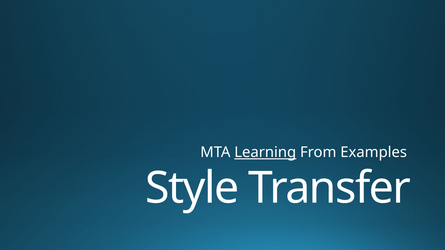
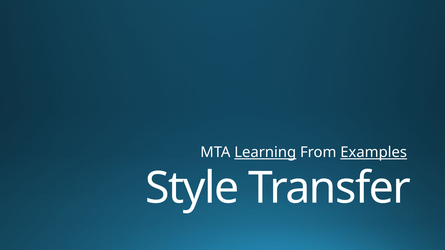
Examples underline: none -> present (374, 153)
